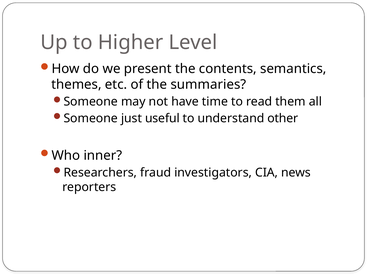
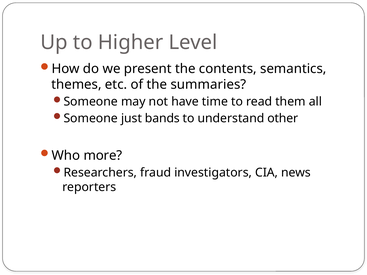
useful: useful -> bands (162, 118)
inner: inner -> more (103, 156)
